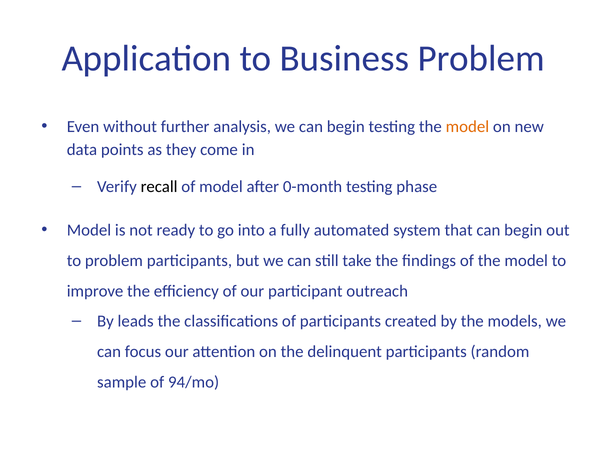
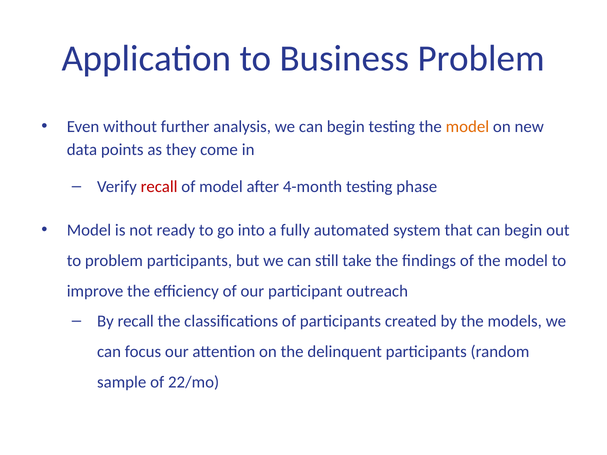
recall colour: black -> red (159, 187)
0-month: 0-month -> 4-month (313, 187)
By leads: leads -> recall (136, 322)
94/mo: 94/mo -> 22/mo (194, 382)
